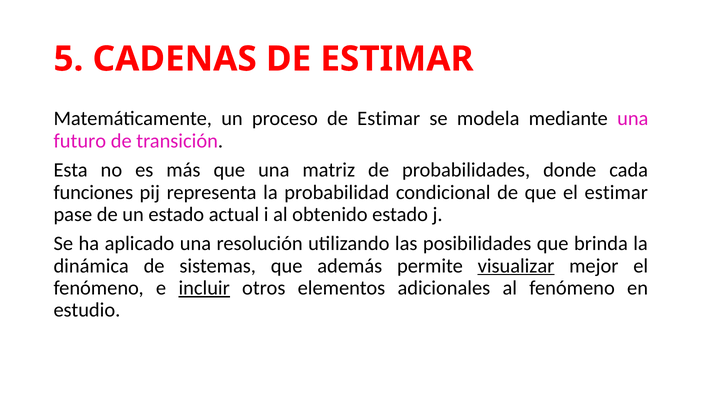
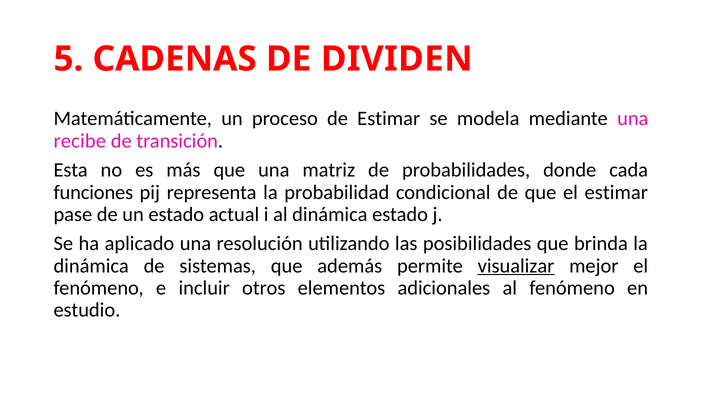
CADENAS DE ESTIMAR: ESTIMAR -> DIVIDEN (397, 59)
futuro: futuro -> recibe (80, 141)
al obtenido: obtenido -> dinámica (330, 214)
incluir underline: present -> none (204, 288)
